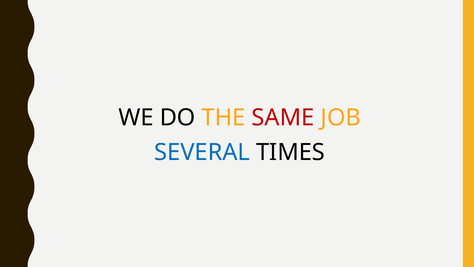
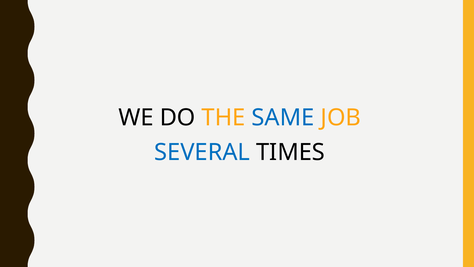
SAME colour: red -> blue (283, 118)
